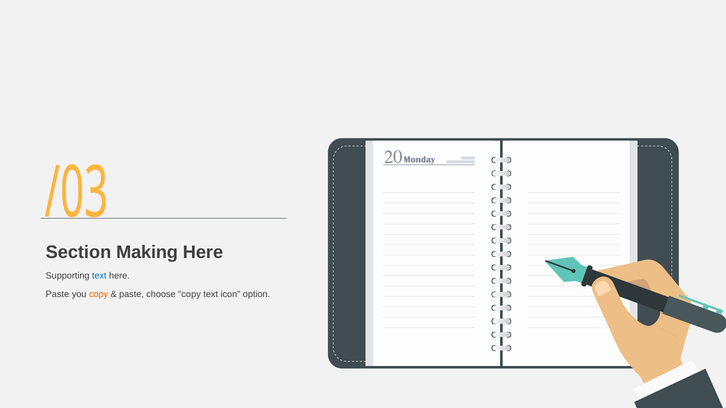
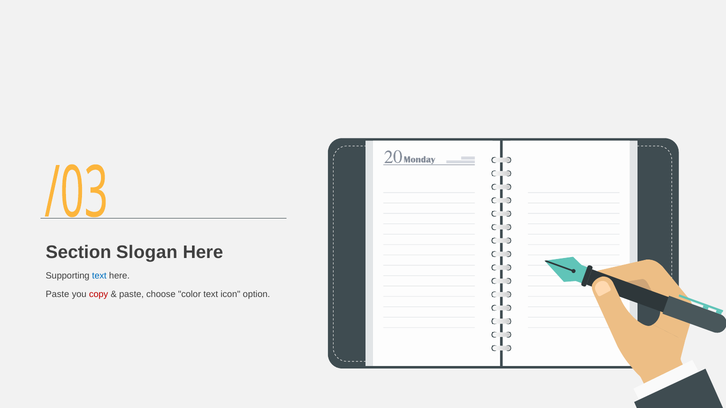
Making: Making -> Slogan (147, 253)
copy colour: orange -> red (99, 294)
choose copy: copy -> color (189, 294)
